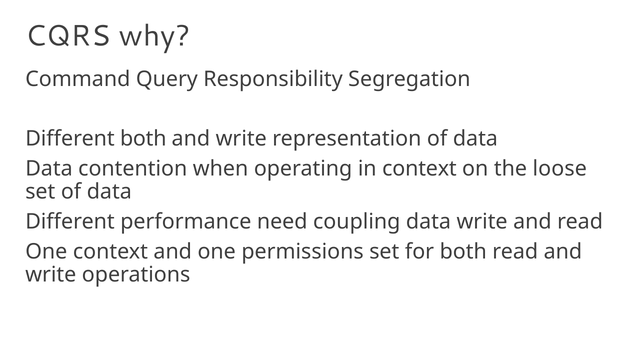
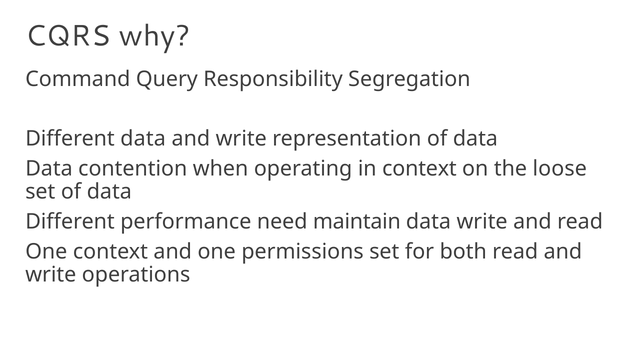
Different both: both -> data (143, 139)
coupling: coupling -> maintain (357, 222)
